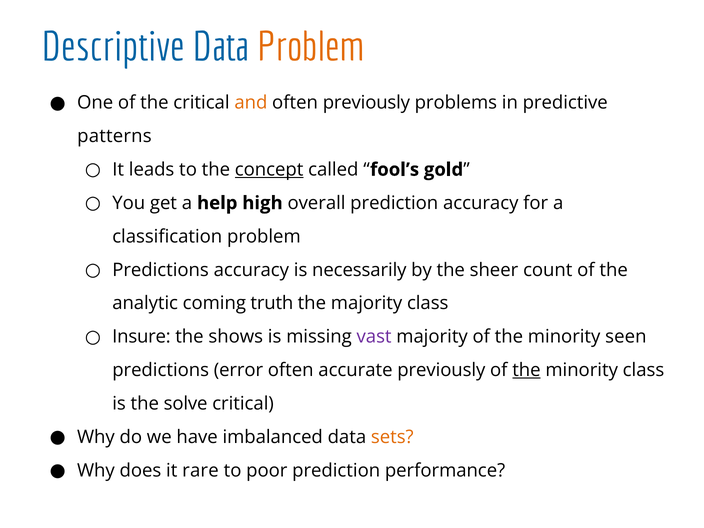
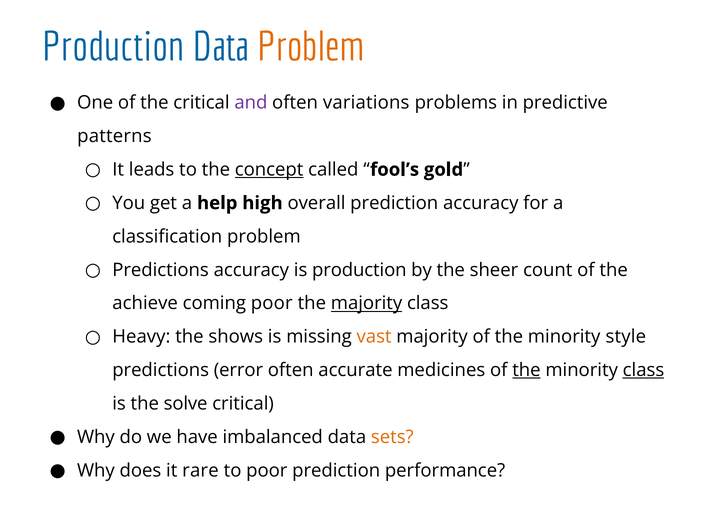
Descriptive: Descriptive -> Production (113, 47)
and colour: orange -> purple (251, 103)
often previously: previously -> variations (366, 103)
is necessarily: necessarily -> production (359, 270)
analytic: analytic -> achieve (145, 303)
coming truth: truth -> poor (272, 303)
majority underline: none -> present (367, 303)
Insure: Insure -> Heavy (141, 337)
vast colour: purple -> orange (374, 337)
seen: seen -> style (626, 337)
accurate previously: previously -> medicines (441, 370)
class underline: none -> present (643, 370)
